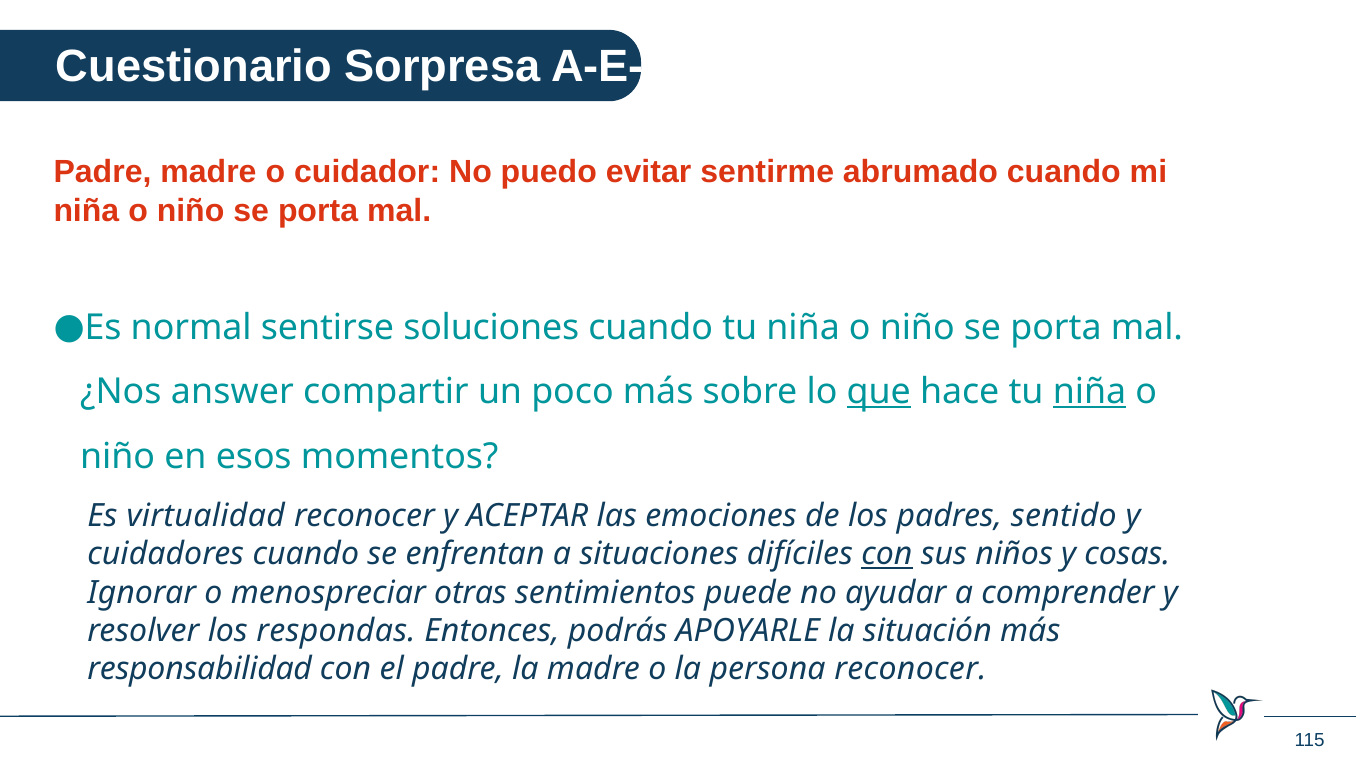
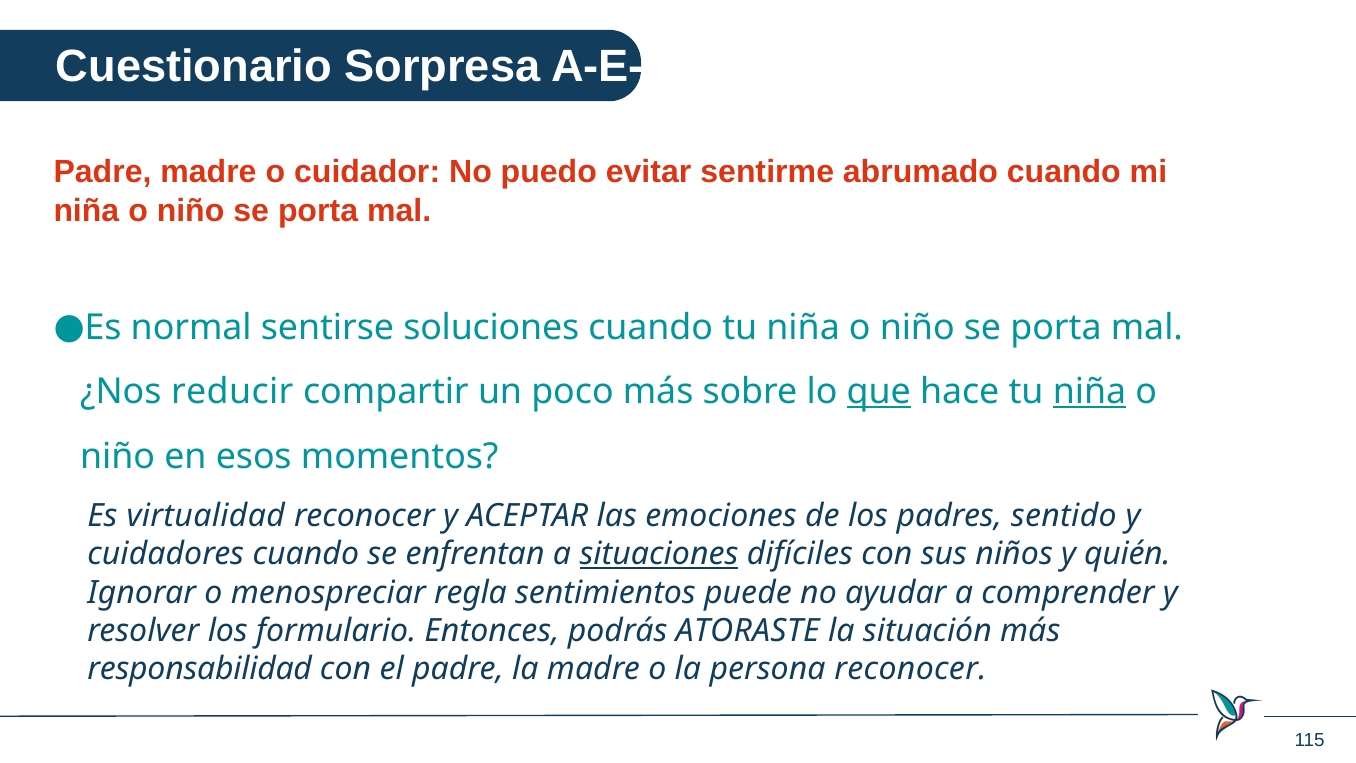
answer: answer -> reducir (232, 392)
situaciones underline: none -> present (659, 554)
con underline: present -> none (887, 554)
cosas: cosas -> quién (1127, 554)
otras: otras -> regla (471, 592)
respondas: respondas -> formulario (336, 631)
APOYARLE: APOYARLE -> ATORASTE (748, 631)
